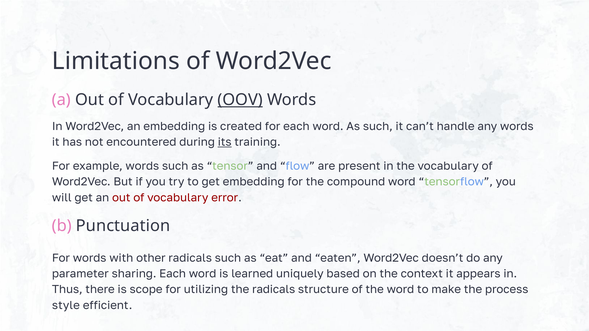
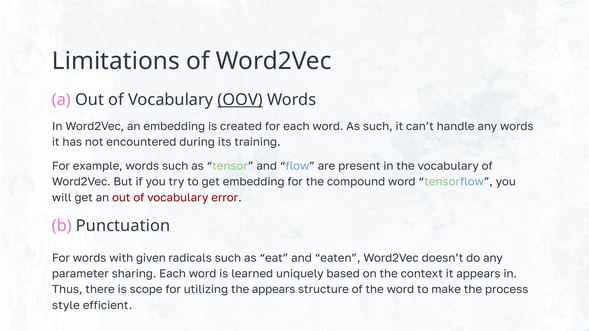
its underline: present -> none (225, 142)
other: other -> given (151, 258)
the radicals: radicals -> appears (274, 290)
